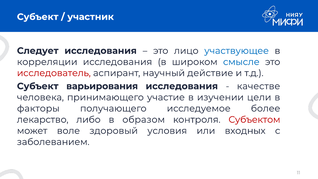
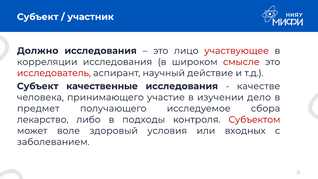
Следует: Следует -> Должно (38, 51)
участвующее colour: blue -> red (237, 51)
смысле colour: blue -> red (241, 62)
варьирования: варьирования -> качественные (102, 86)
цели: цели -> дело (259, 97)
факторы: факторы -> предмет (38, 108)
более: более -> сбора (266, 108)
образом: образом -> подходы (144, 120)
